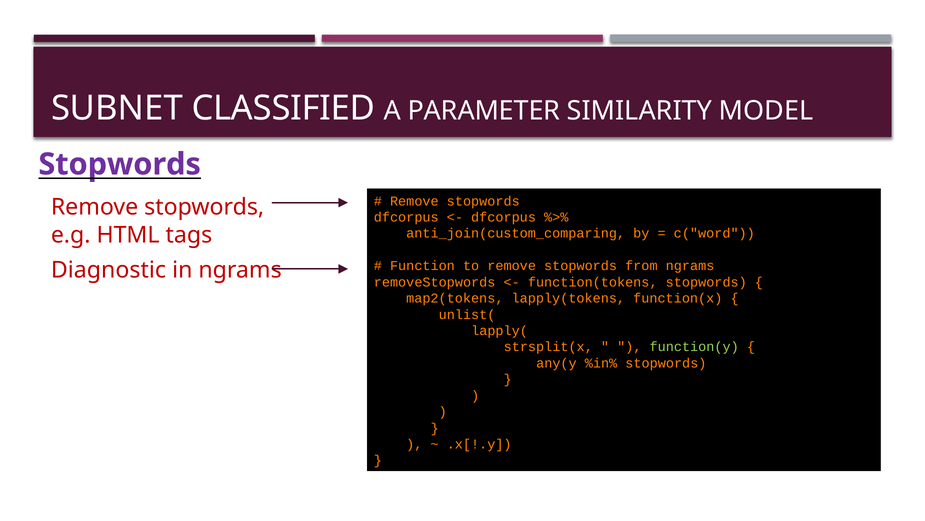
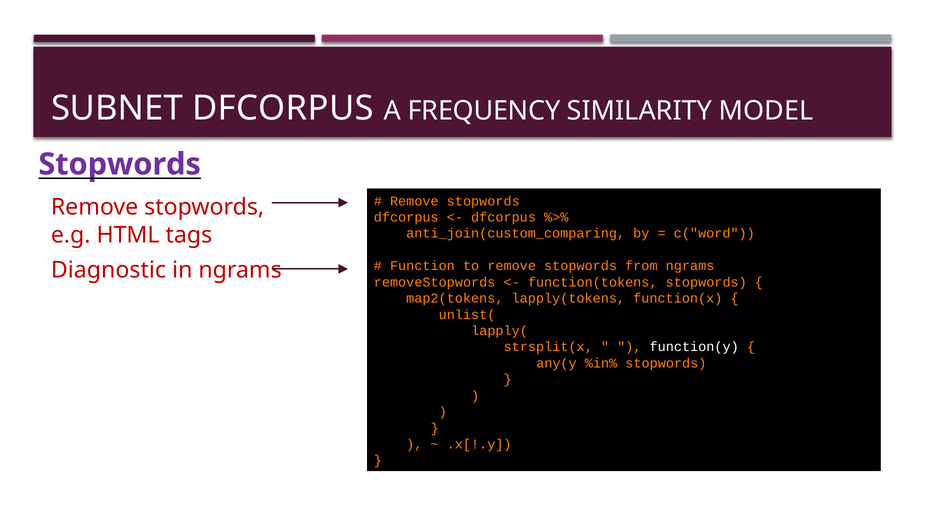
SUBNET CLASSIFIED: CLASSIFIED -> DFCORPUS (283, 108)
PARAMETER: PARAMETER -> FREQUENCY (484, 111)
function(y colour: light green -> white (694, 347)
